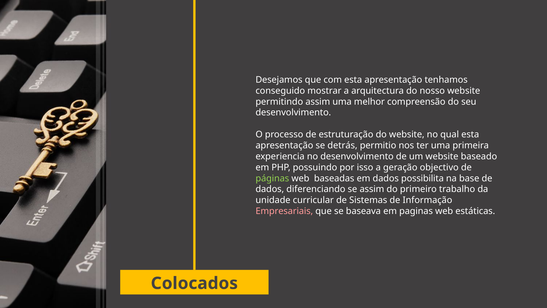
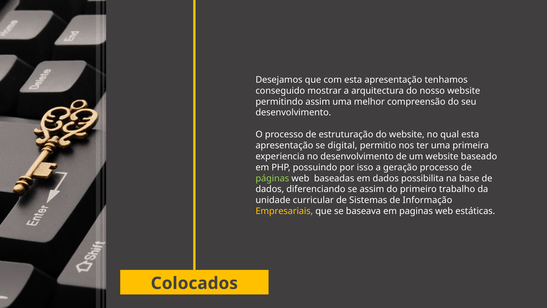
detrás: detrás -> digital (342, 145)
geração objectivo: objectivo -> processo (439, 167)
Empresariais colour: pink -> yellow (284, 211)
